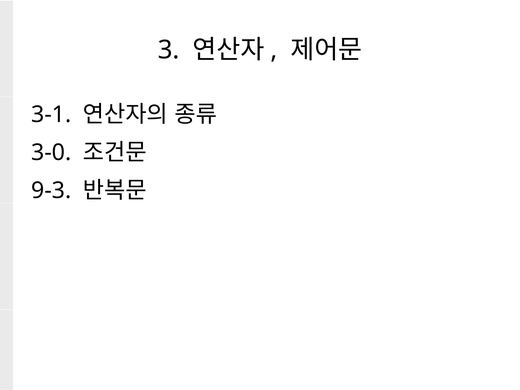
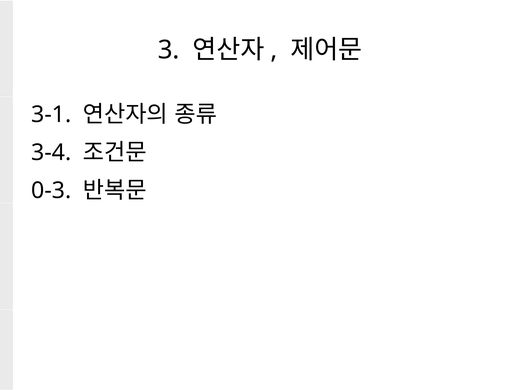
3-0: 3-0 -> 3-4 (51, 153)
9-3: 9-3 -> 0-3 (51, 190)
